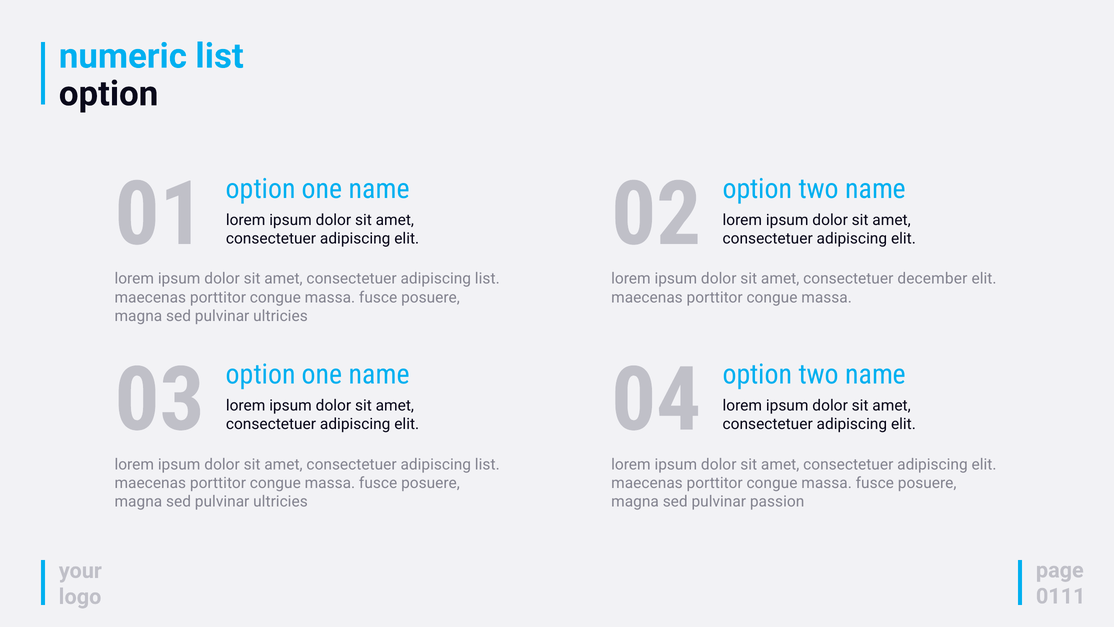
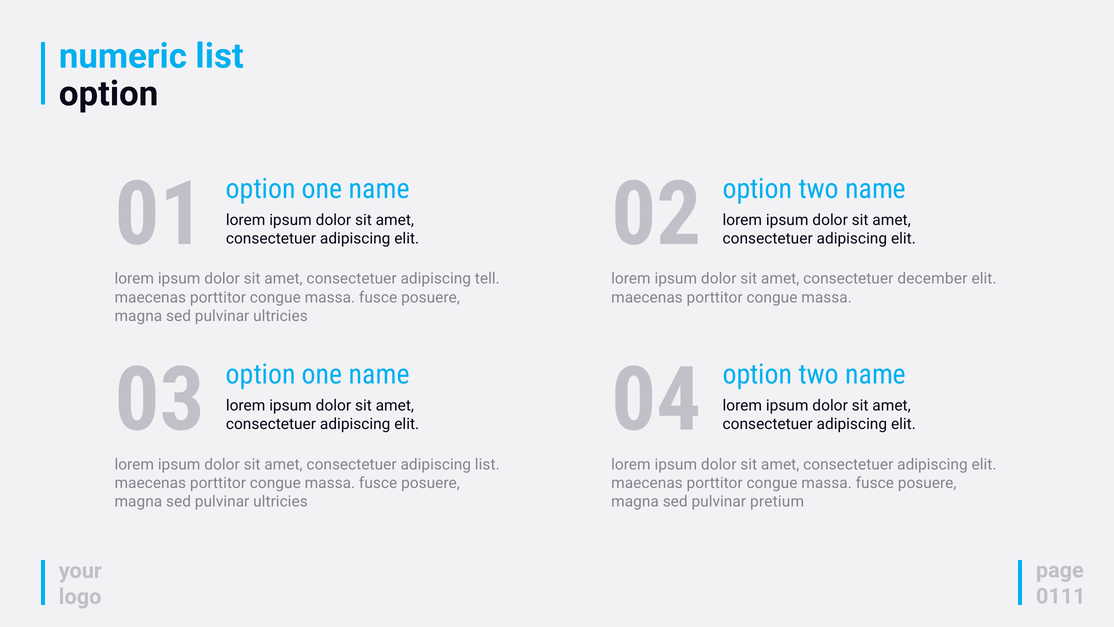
list: list -> tell (487, 279)
passion: passion -> pretium (777, 501)
